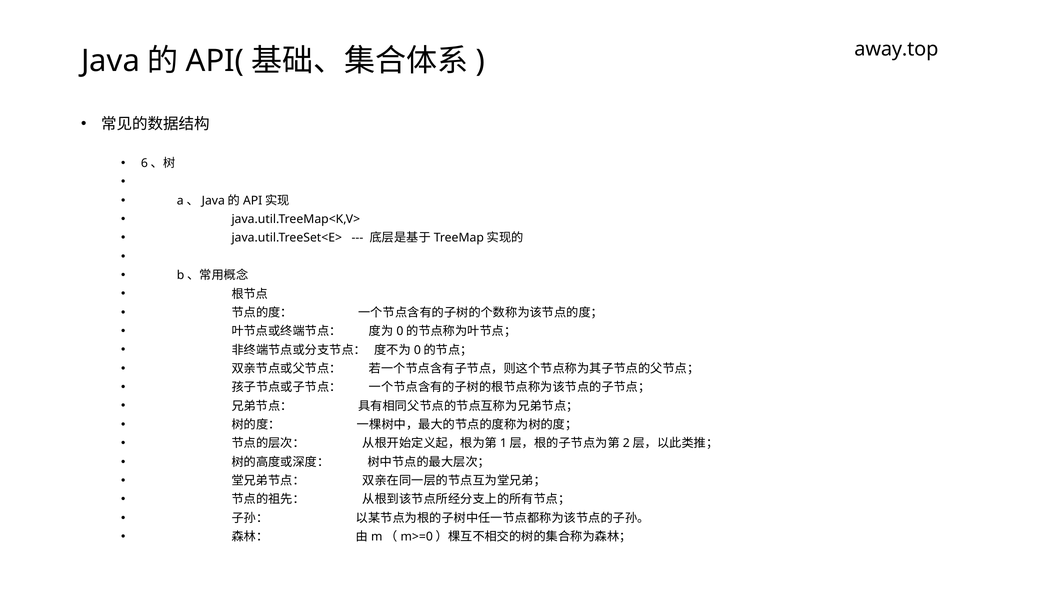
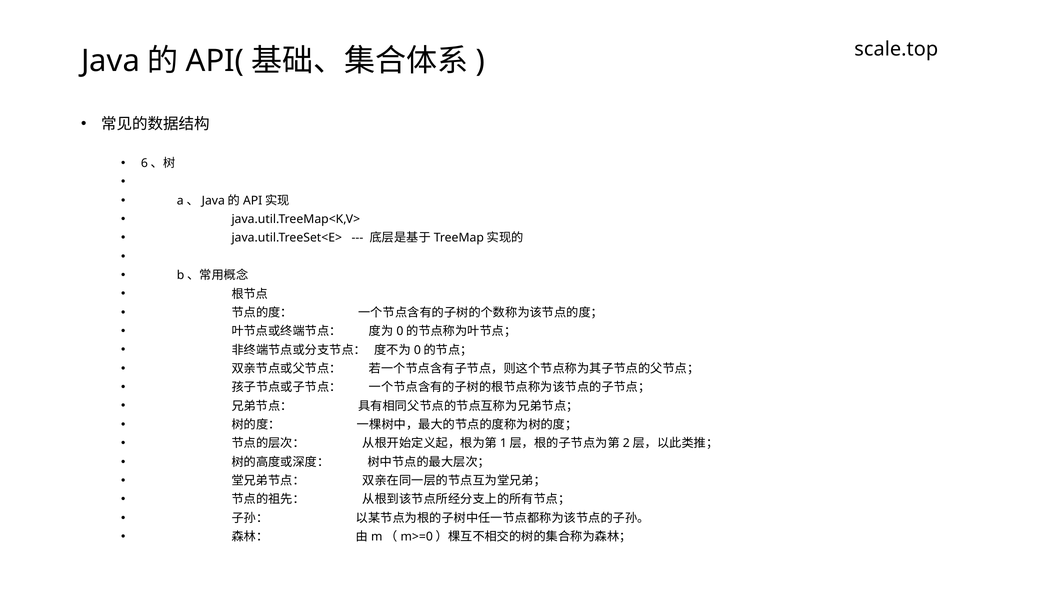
away.top: away.top -> scale.top (896, 49)
